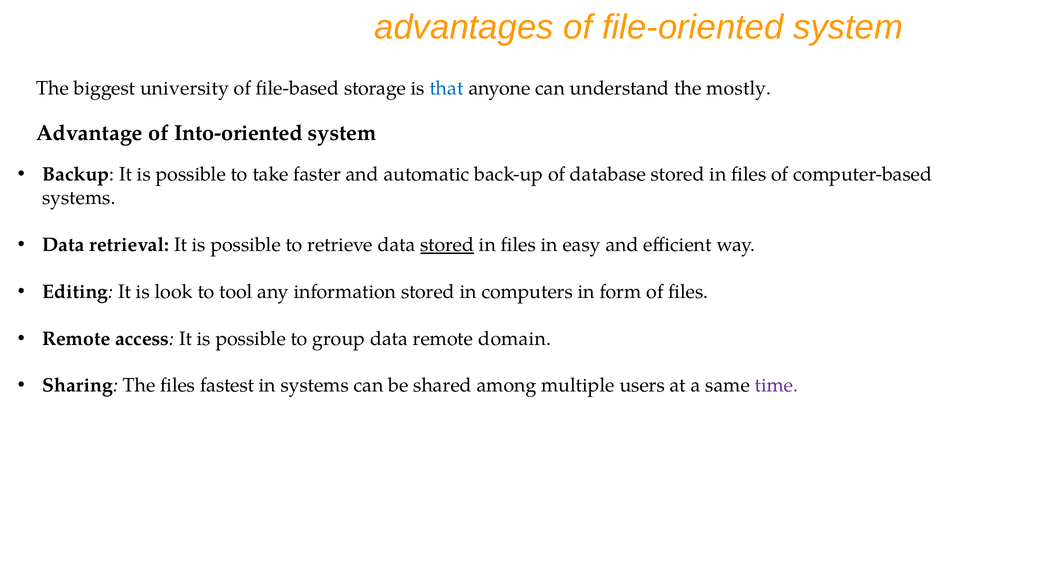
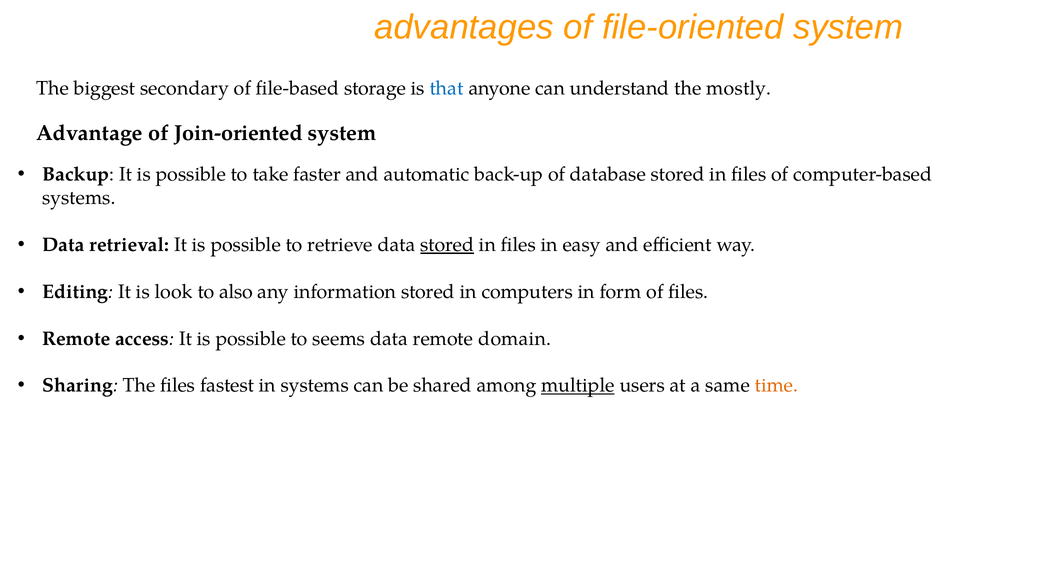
university: university -> secondary (184, 88)
Into-oriented: Into-oriented -> Join-oriented (238, 133)
tool: tool -> also (236, 292)
group: group -> seems (339, 338)
multiple underline: none -> present (578, 385)
time colour: purple -> orange (776, 385)
